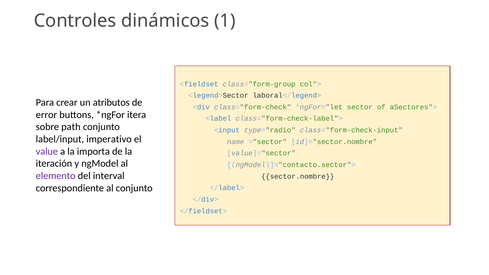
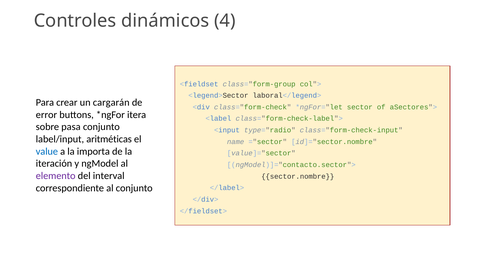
1: 1 -> 4 (225, 21)
atributos: atributos -> cargarán (111, 102)
path: path -> pasa (71, 127)
imperativo: imperativo -> aritméticas (109, 139)
value colour: purple -> blue (47, 151)
